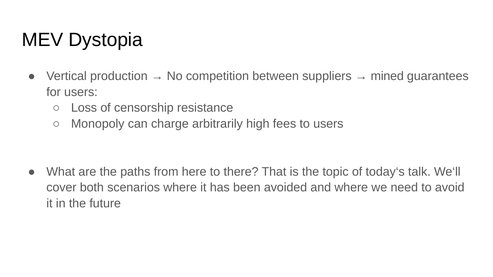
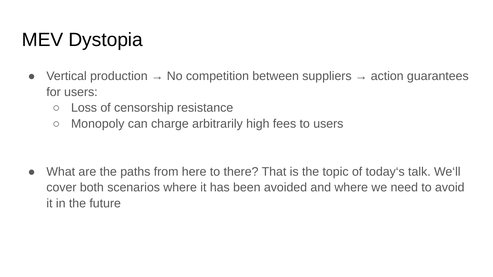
mined: mined -> action (387, 76)
